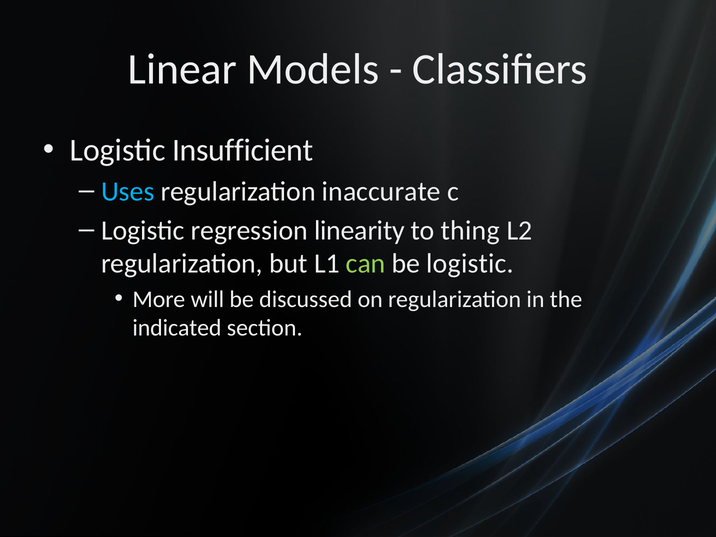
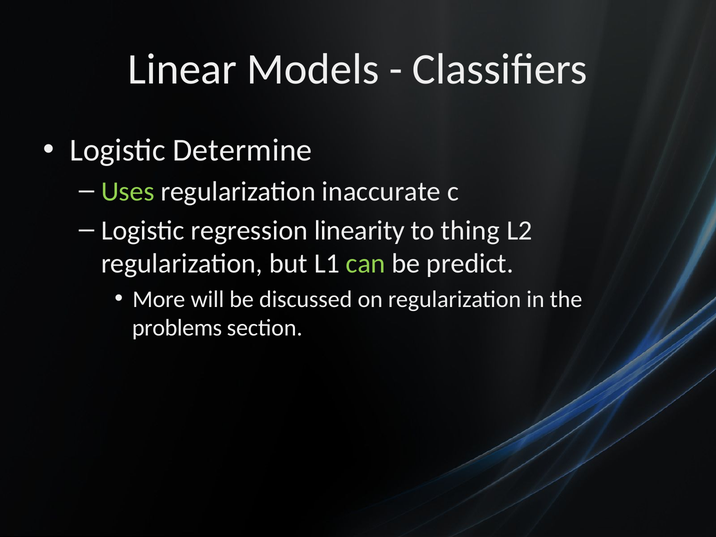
Insufficient: Insufficient -> Determine (242, 150)
Uses colour: light blue -> light green (128, 191)
be logistic: logistic -> predict (470, 264)
indicated: indicated -> problems (177, 328)
